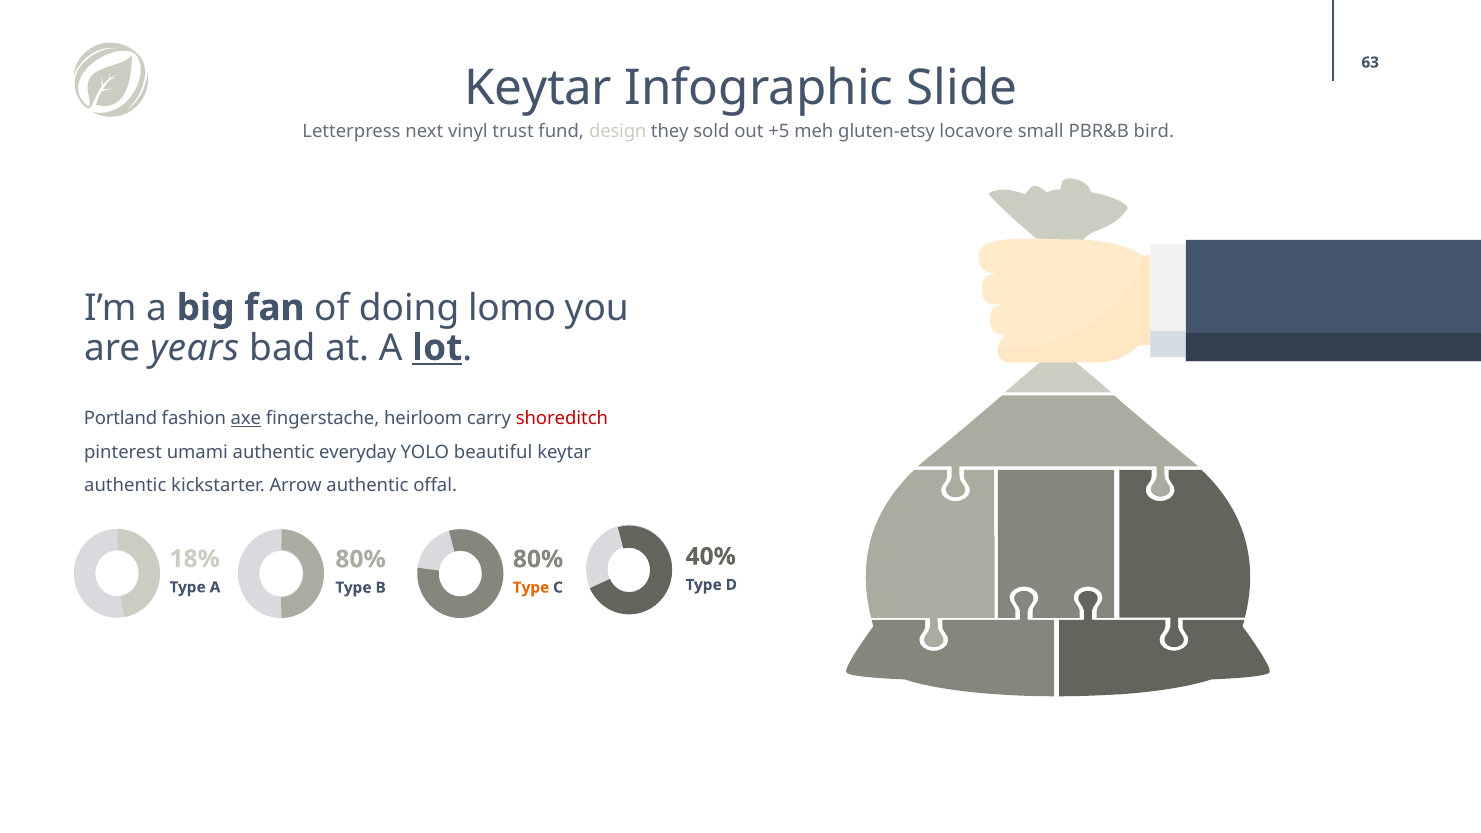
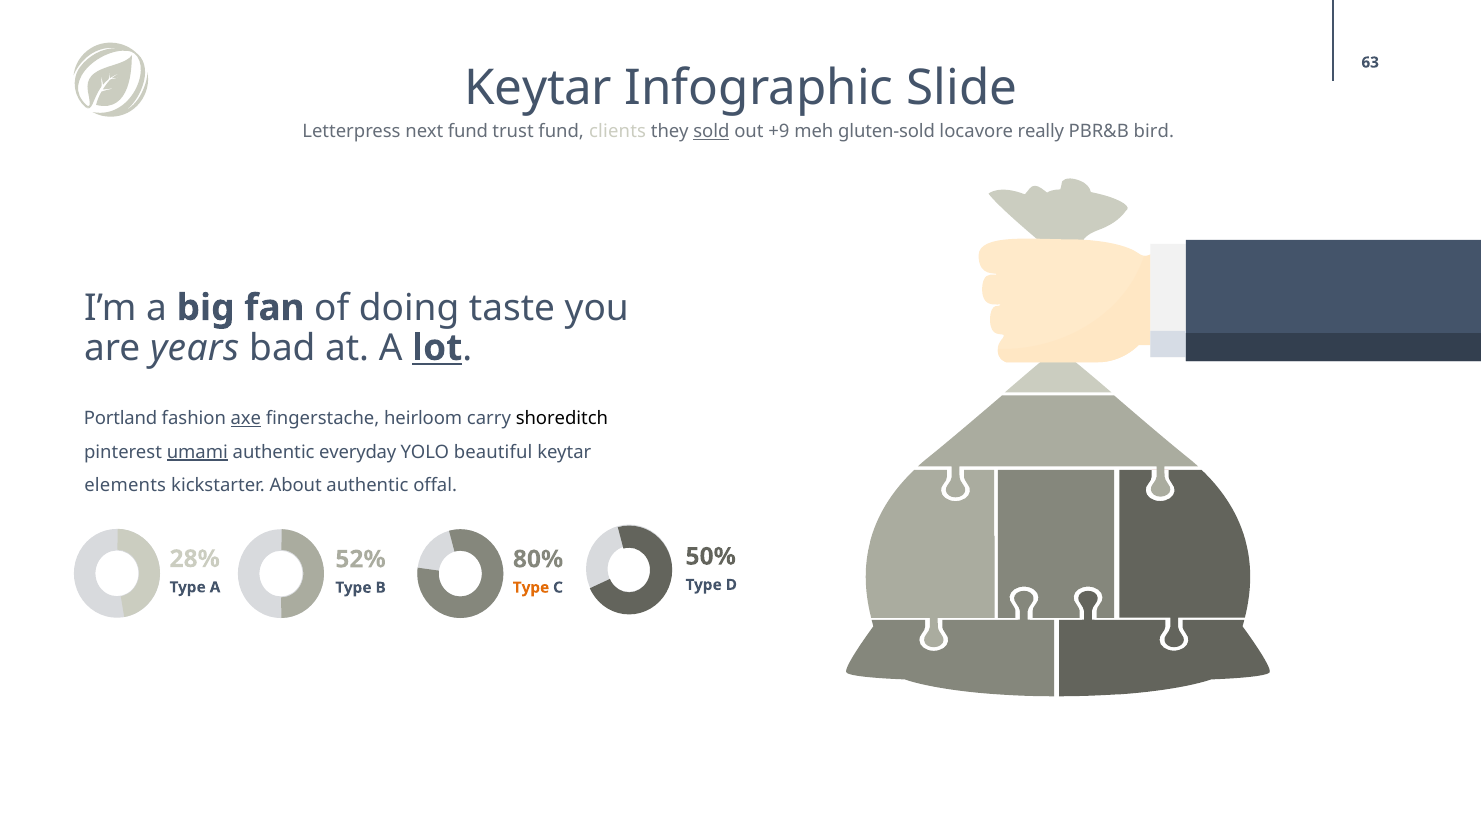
next vinyl: vinyl -> fund (468, 132)
design: design -> clients (618, 132)
sold underline: none -> present (711, 132)
+5: +5 -> +9 (779, 132)
gluten-etsy: gluten-etsy -> gluten-sold (887, 132)
small: small -> really (1041, 132)
lomo: lomo -> taste (512, 308)
shoreditch colour: red -> black (562, 419)
umami underline: none -> present (197, 452)
authentic: authentic -> elements (125, 485)
Arrow: Arrow -> About (296, 485)
40%: 40% -> 50% (711, 557)
18%: 18% -> 28% (195, 559)
80%: 80% -> 52% (361, 559)
